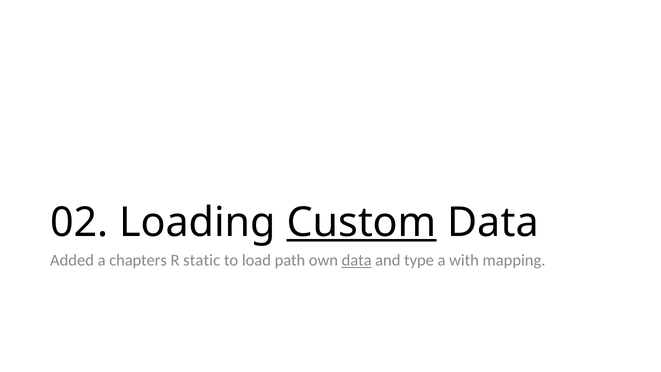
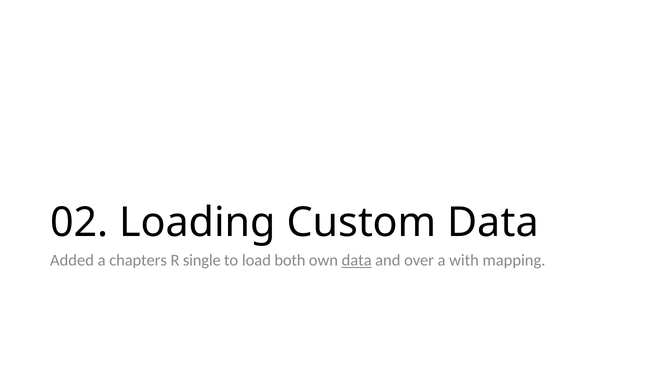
Custom underline: present -> none (362, 222)
static: static -> single (202, 260)
path: path -> both (290, 260)
type: type -> over (419, 260)
